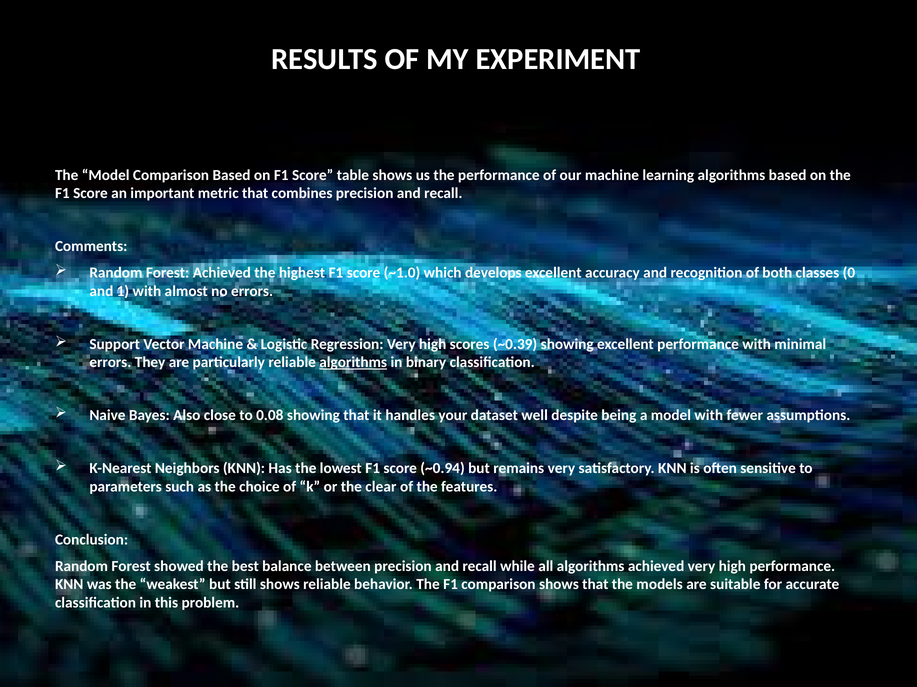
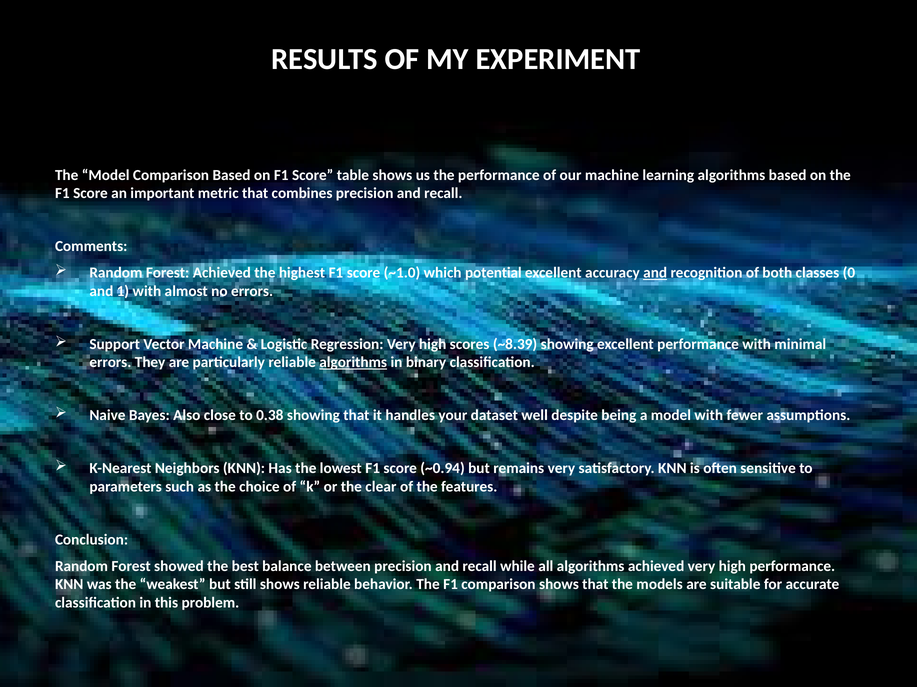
develops: develops -> potential (493, 273)
and underline: none -> present (655, 273)
~0.39: ~0.39 -> ~8.39 (515, 344)
0.08: 0.08 -> 0.38 (270, 416)
